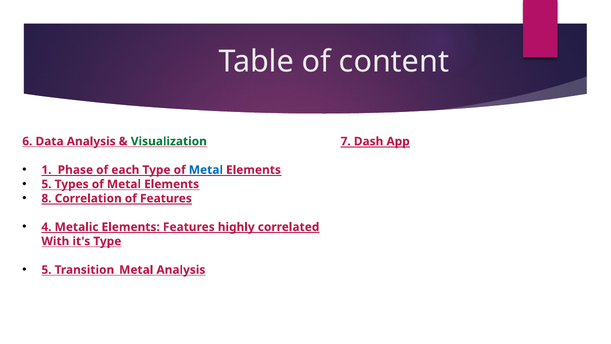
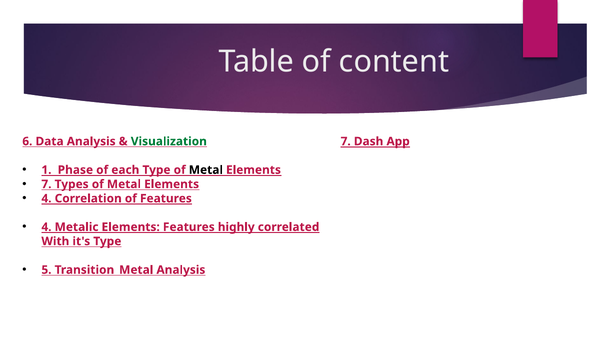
Metal colour: blue -> black (206, 170)
5: 5 -> 7 (46, 184)
8: 8 -> 4 (46, 198)
